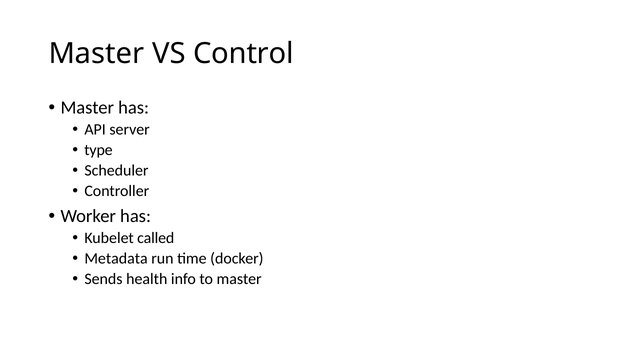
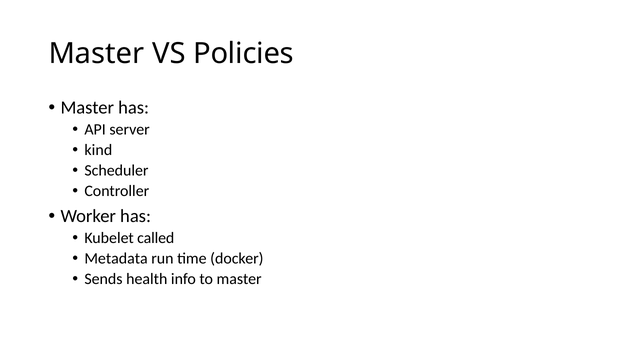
Control: Control -> Policies (243, 54)
type: type -> kind (98, 150)
